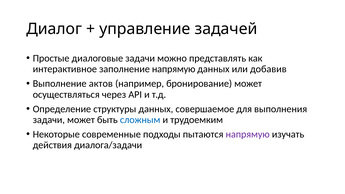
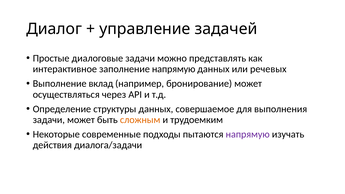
добавив: добавив -> речевых (268, 69)
актов: актов -> вклад (101, 84)
сложным colour: blue -> orange (140, 120)
